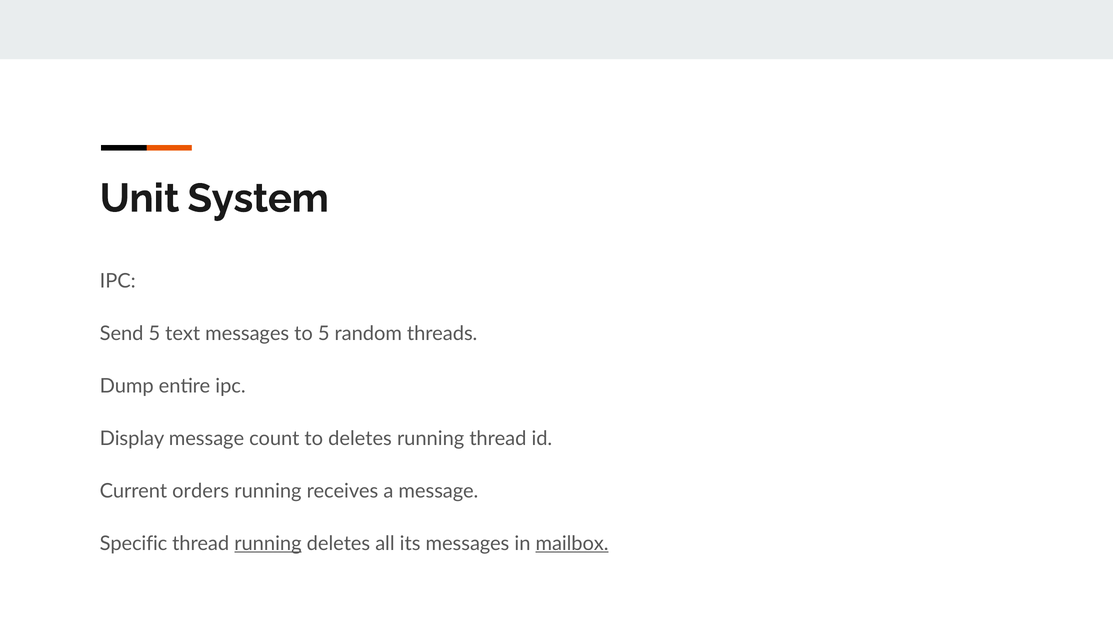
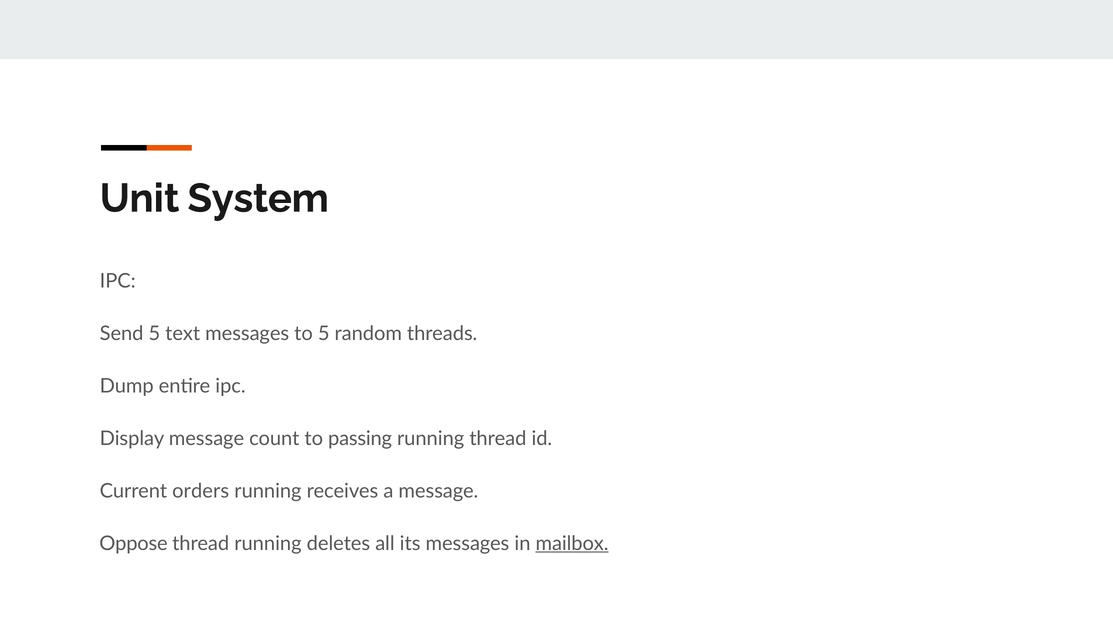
to deletes: deletes -> passing (360, 439)
Specific: Specific -> Oppose (134, 543)
running underline: present -> none (268, 543)
